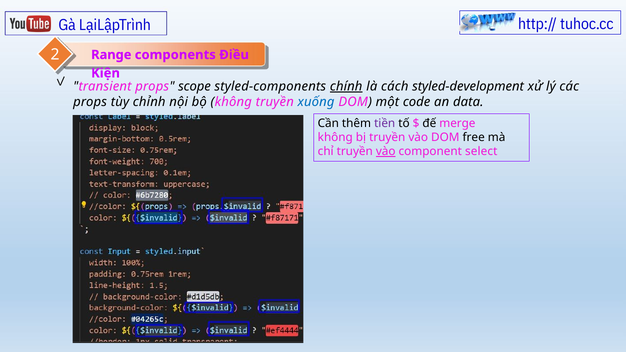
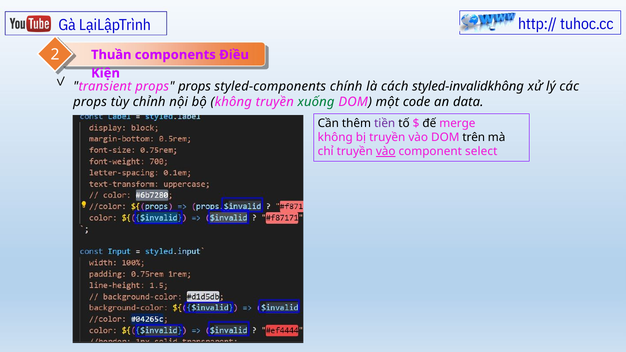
Range: Range -> Thuần (111, 55)
props scope: scope -> props (195, 86)
chính underline: present -> none (346, 86)
styled-development: styled-development -> styled-invalidkhông (468, 86)
xuống colour: blue -> green (316, 102)
free: free -> trên (474, 137)
